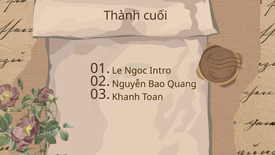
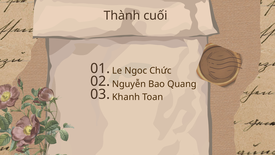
Intro: Intro -> Chức (160, 70)
